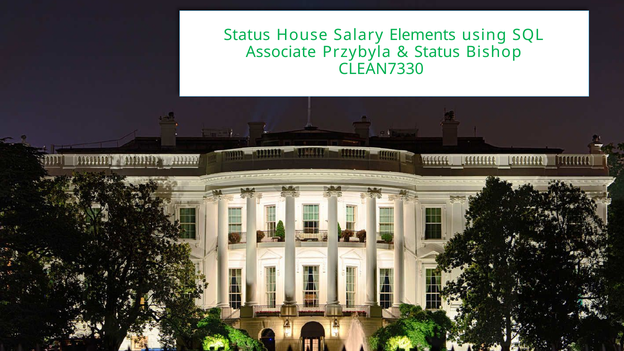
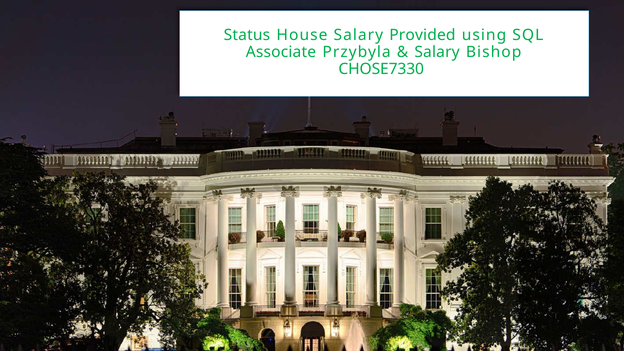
Elements: Elements -> Provided (422, 35)
Status: Status -> Salary (437, 52)
CLEAN7330: CLEAN7330 -> CHOSE7330 (381, 69)
